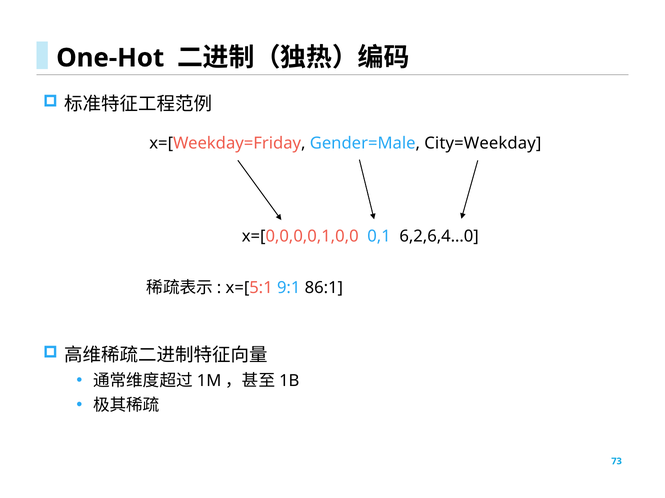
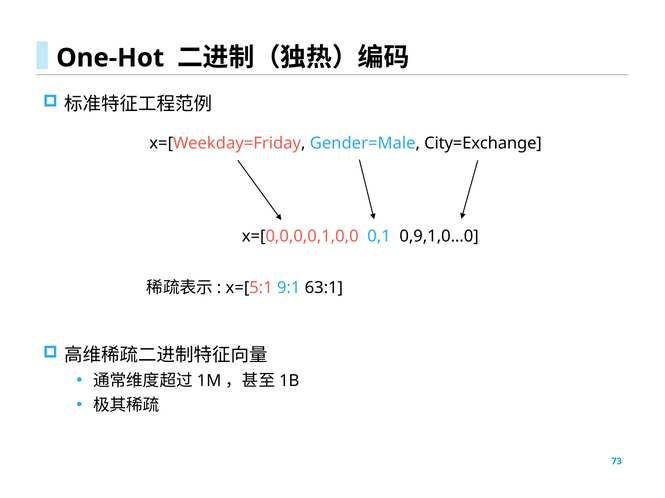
City=Weekday: City=Weekday -> City=Exchange (483, 144)
6,2,6,4…0: 6,2,6,4…0 -> 0,9,1,0…0 (439, 237)
86:1: 86:1 -> 63:1 (324, 288)
